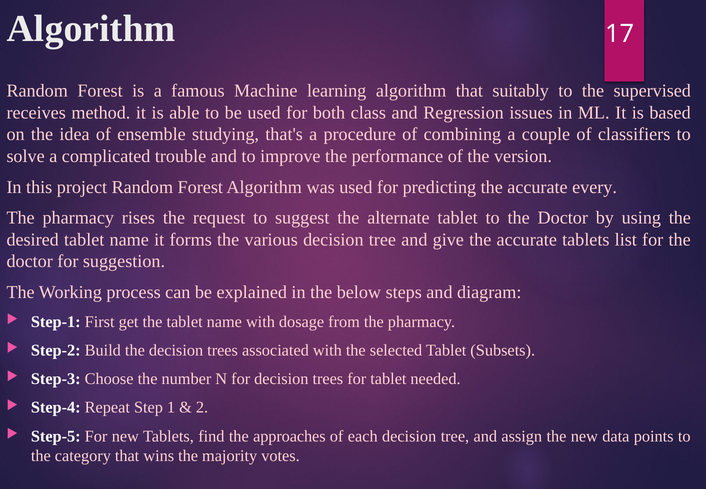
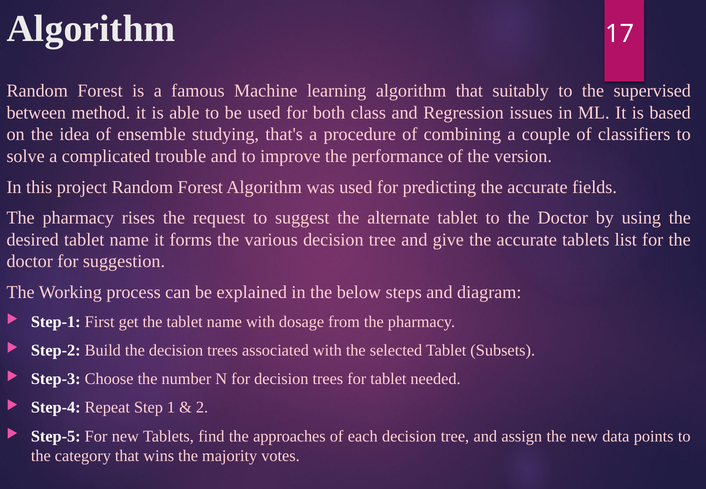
receives: receives -> between (36, 113)
every: every -> fields (595, 187)
